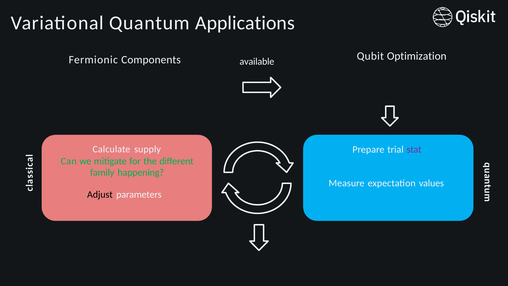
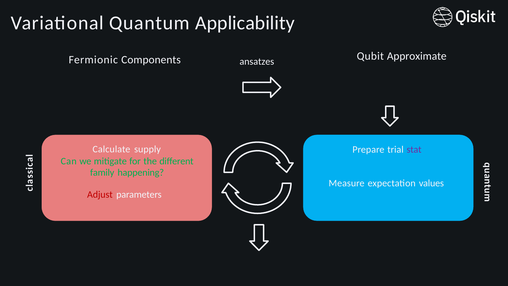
Applications: Applications -> Applicability (245, 23)
Optimization: Optimization -> Approximate (417, 56)
available: available -> ansatzes (257, 61)
Adjust colour: black -> red (100, 194)
